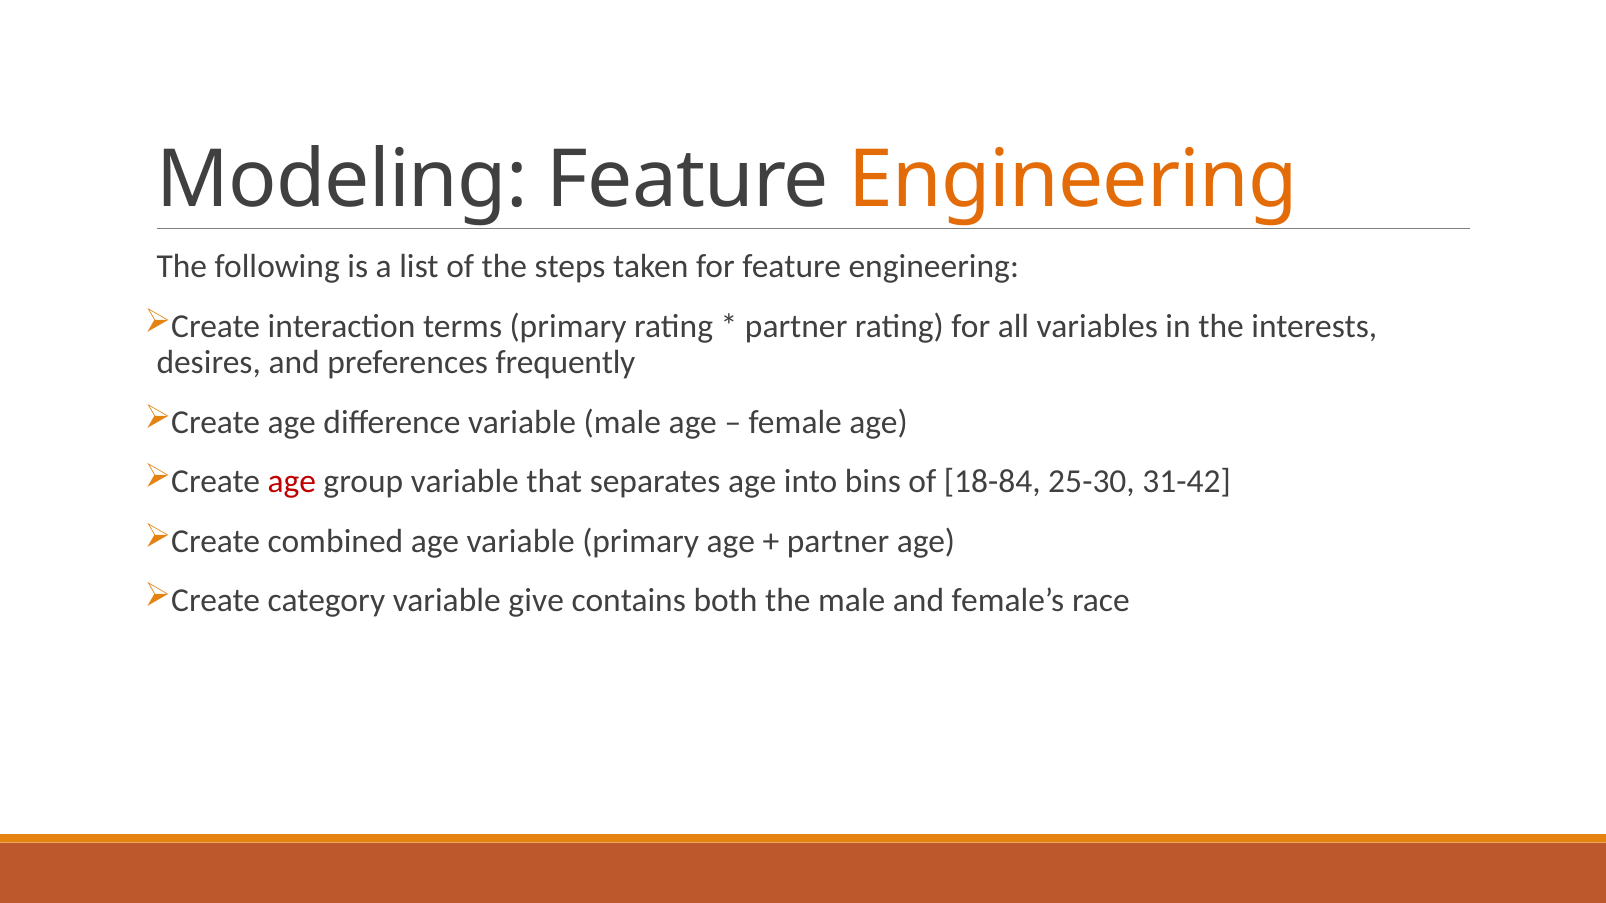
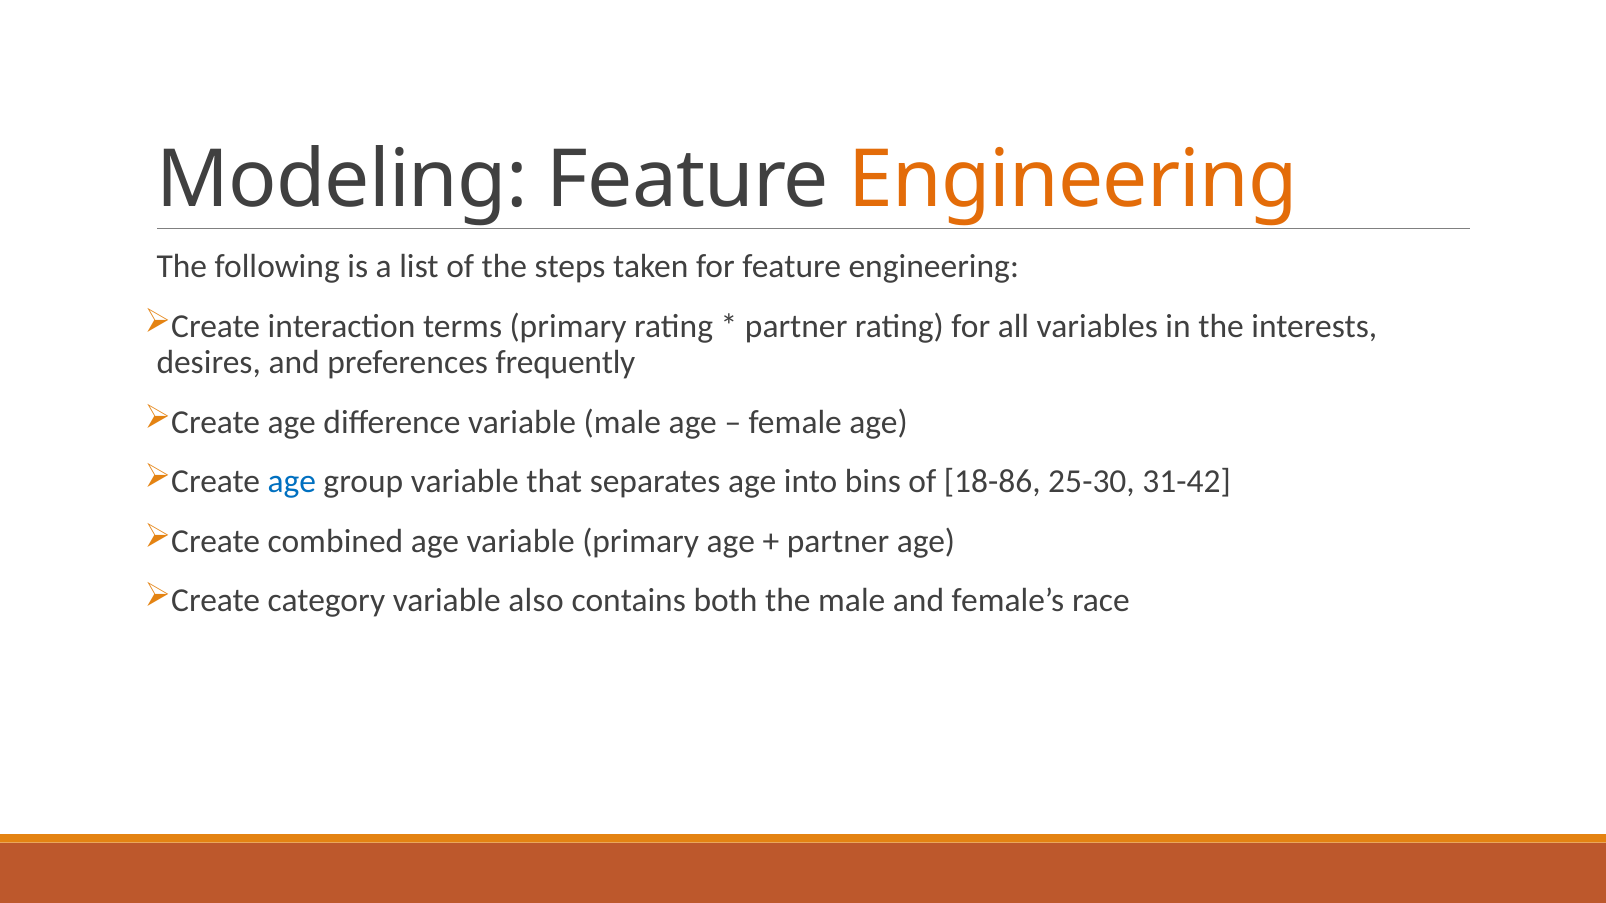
age colour: red -> blue (292, 482)
18-84: 18-84 -> 18-86 (992, 482)
give: give -> also (536, 601)
